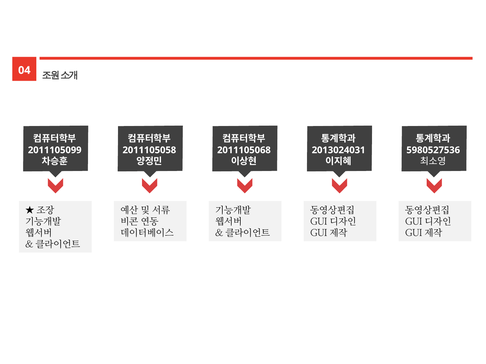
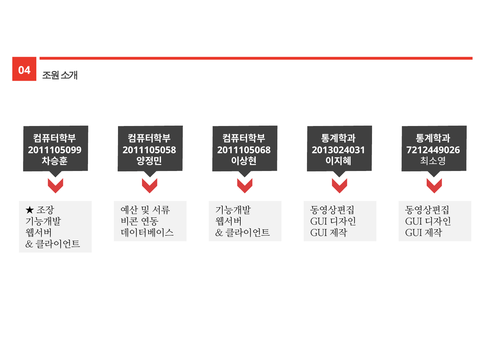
5980527536: 5980527536 -> 7212449026 (433, 150)
